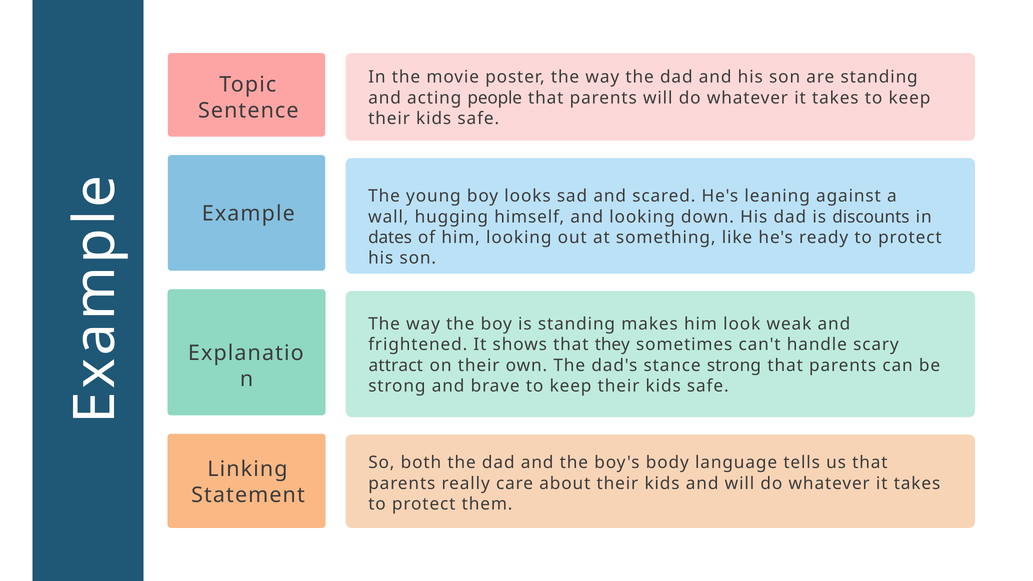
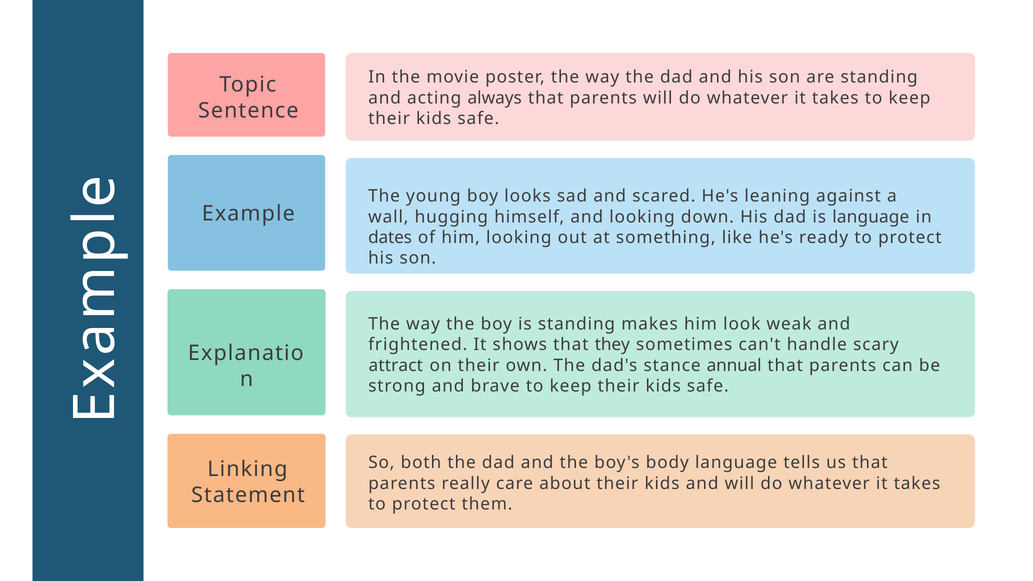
people: people -> always (495, 98)
is discounts: discounts -> language (871, 217)
stance strong: strong -> annual (734, 366)
